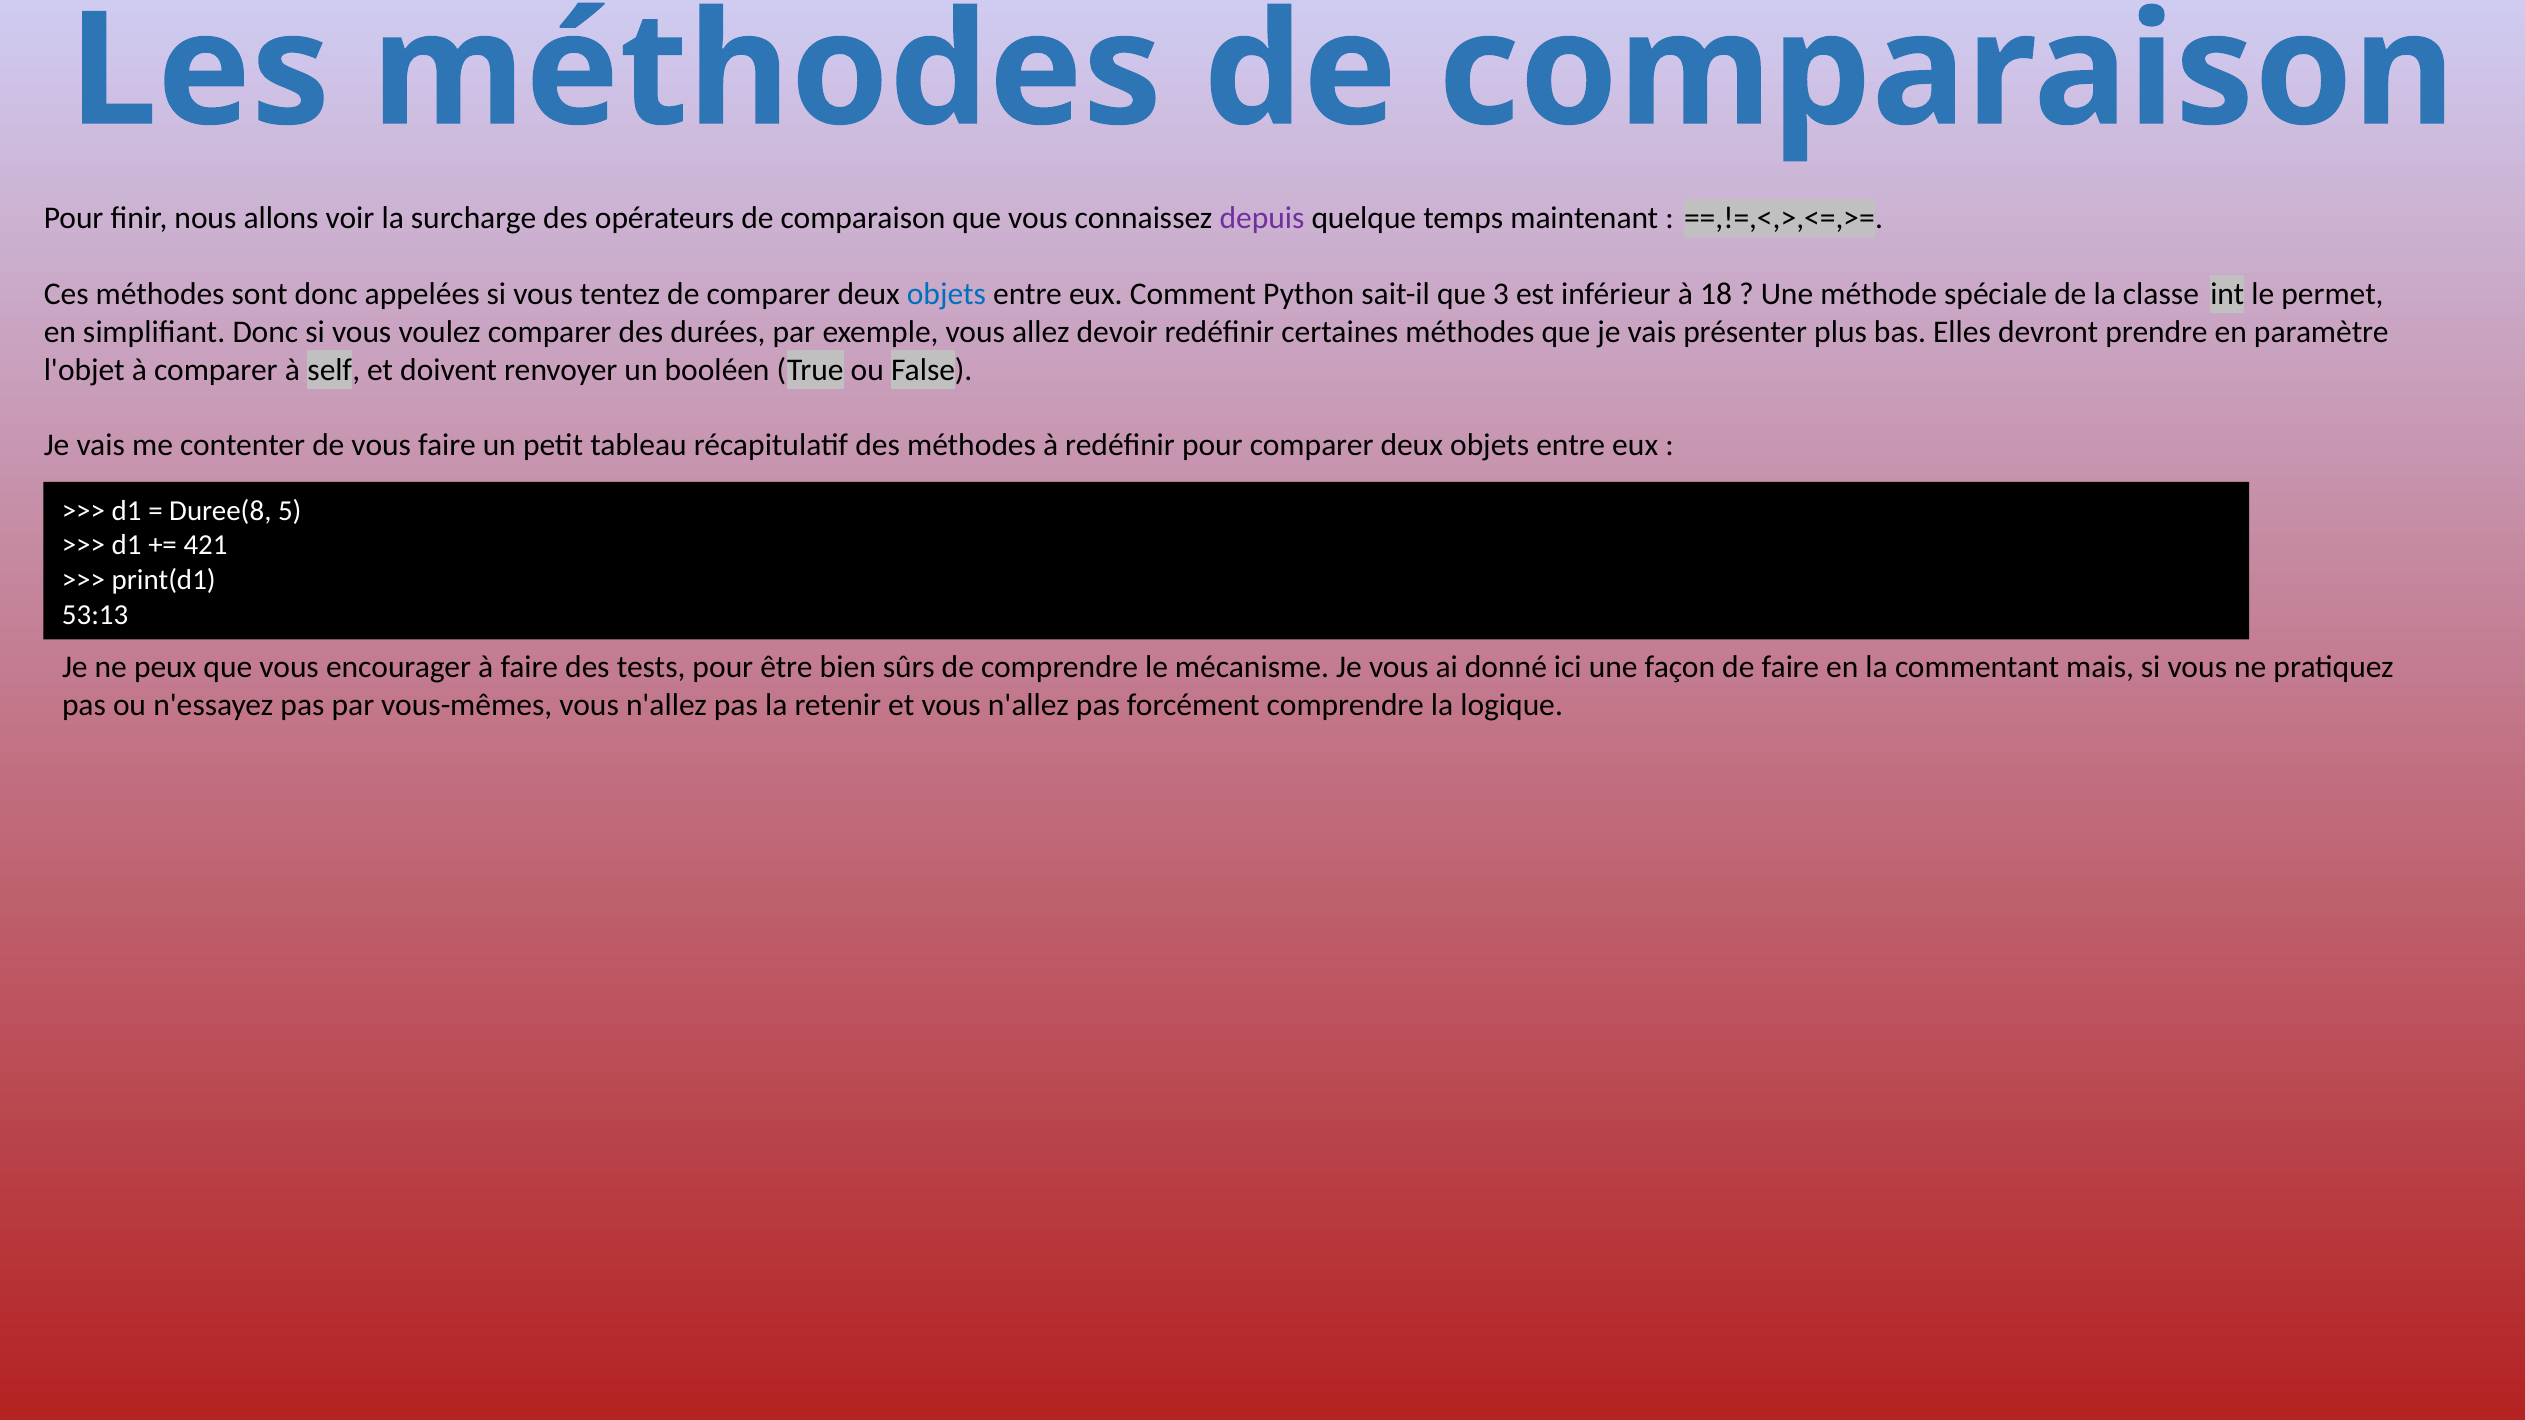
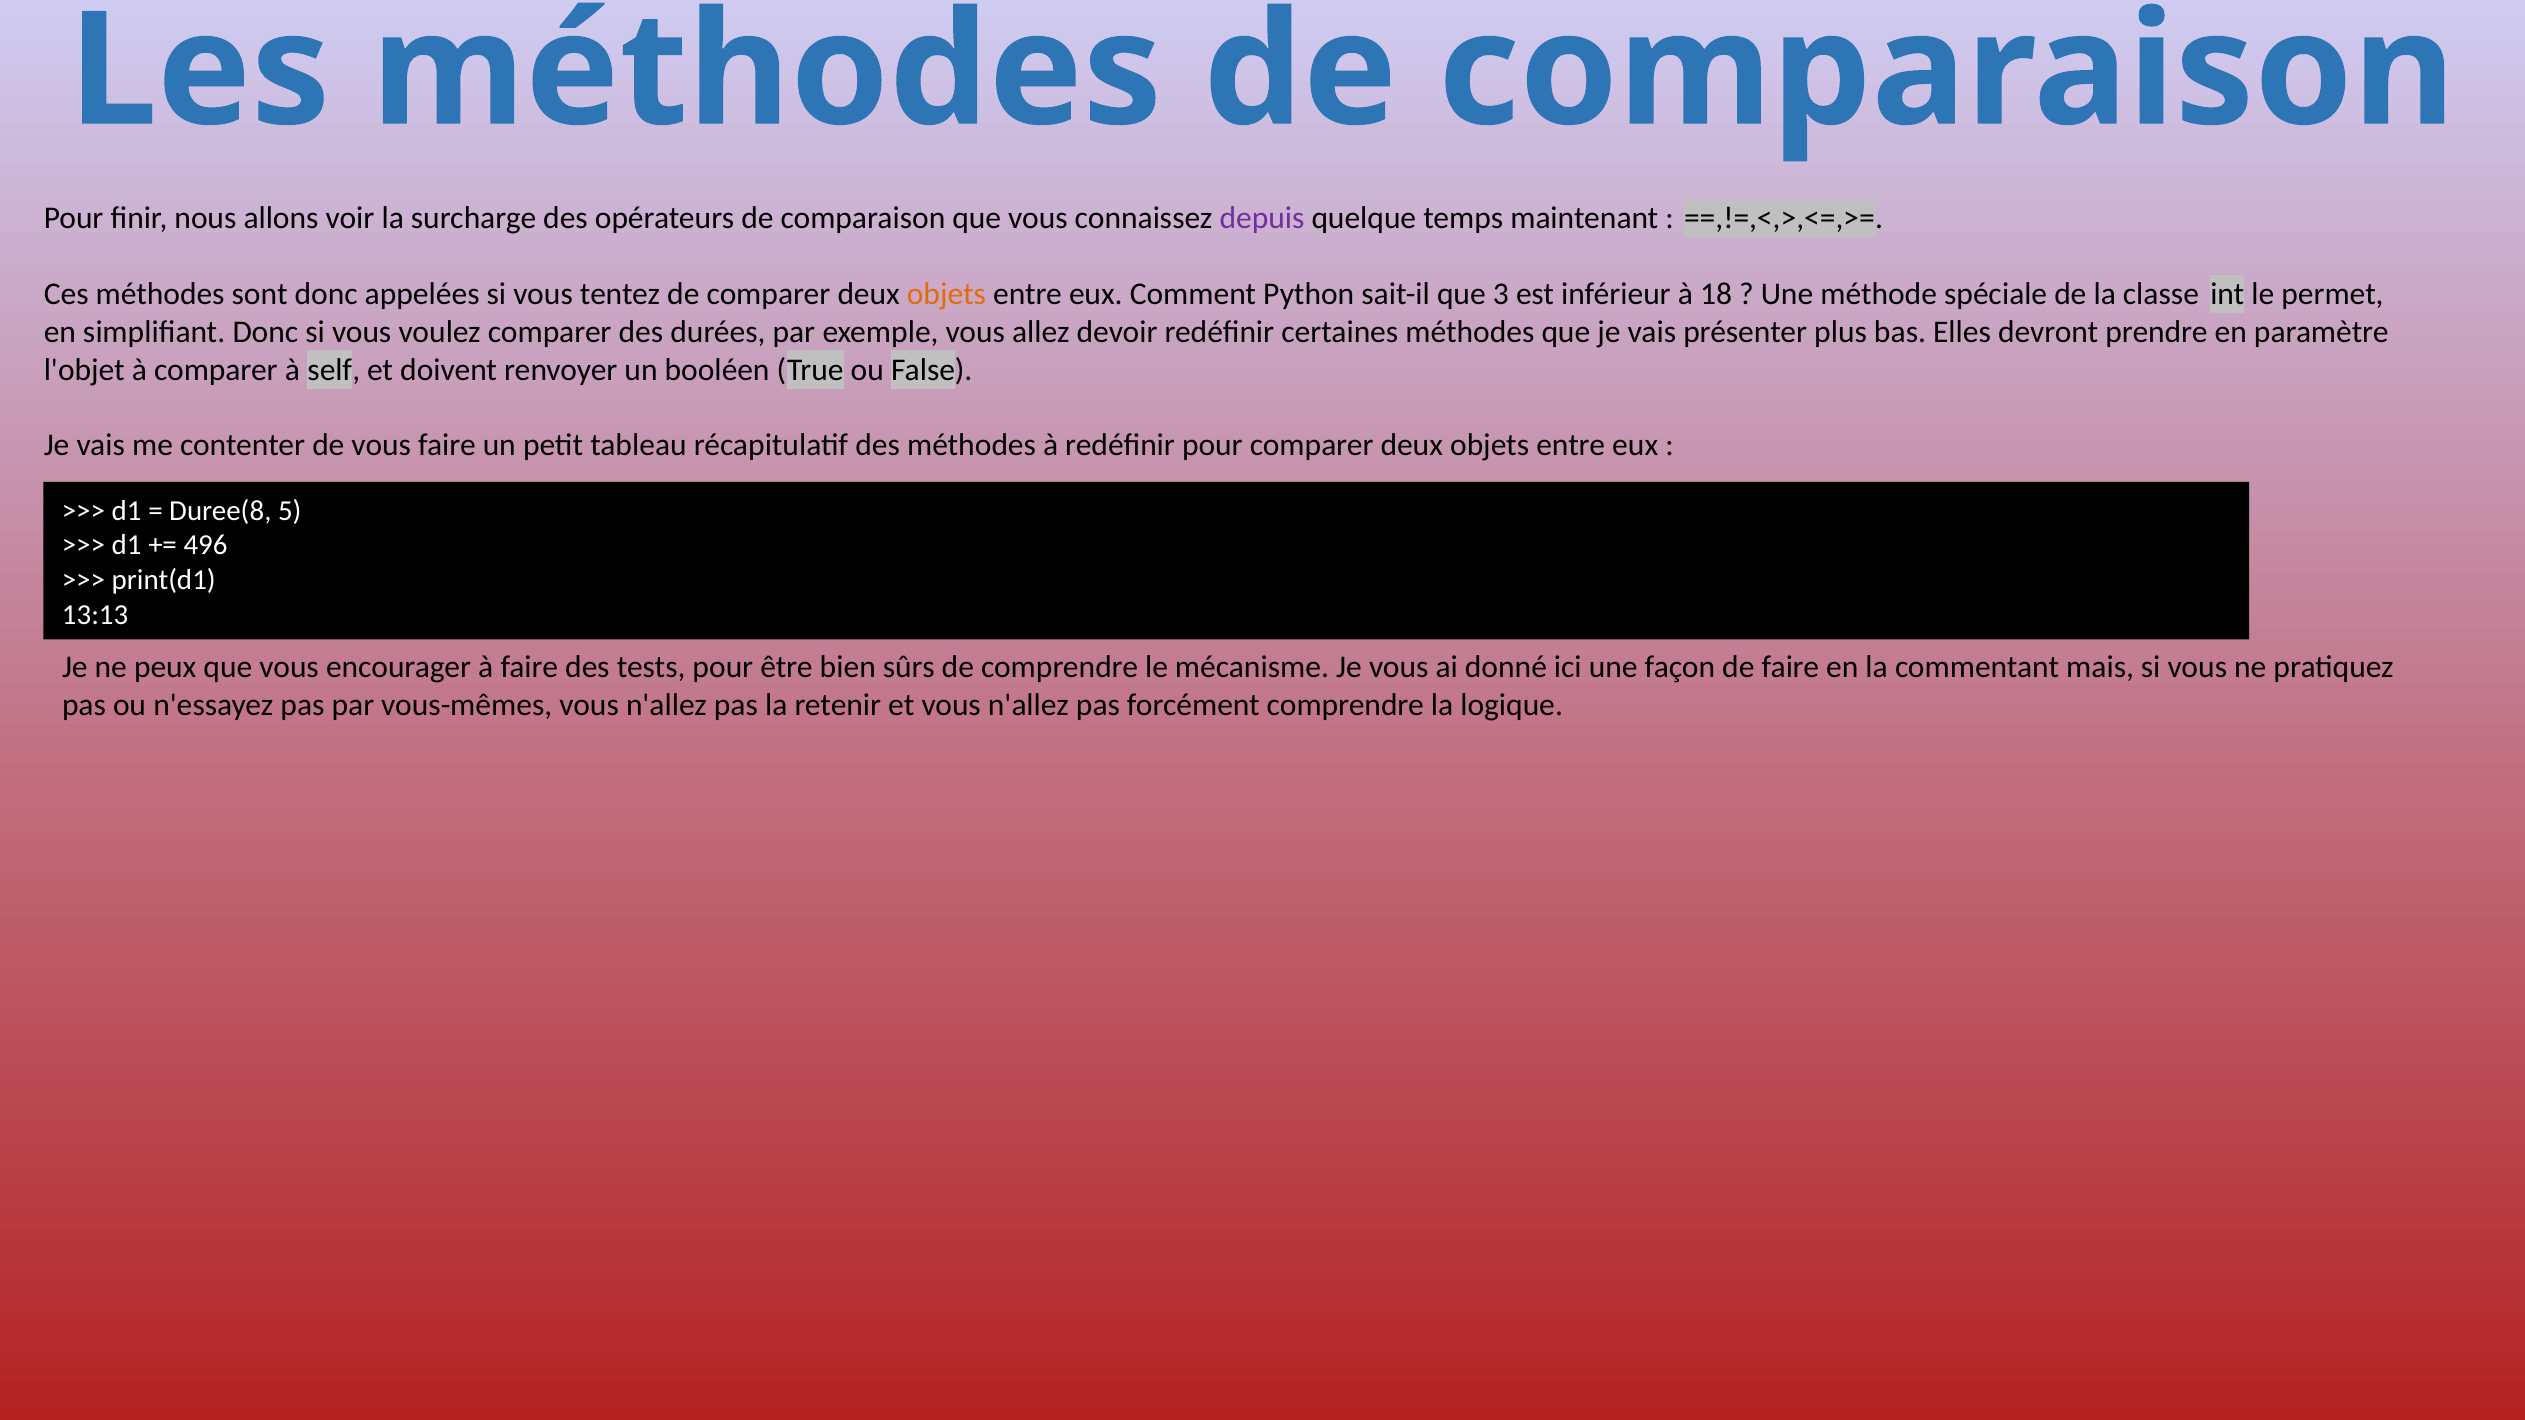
objets colour: blue -> orange (946, 294)
421: 421 -> 496 (206, 546)
53:13: 53:13 -> 13:13 (95, 615)
